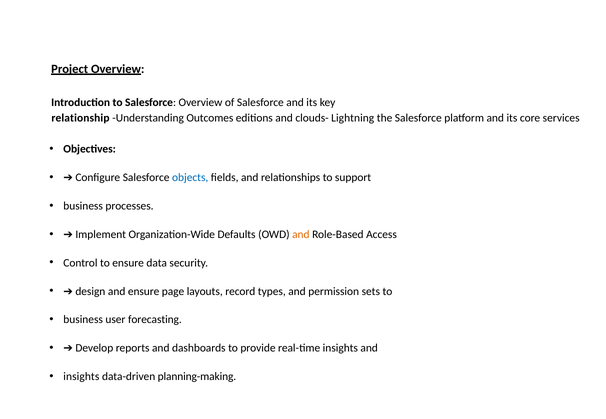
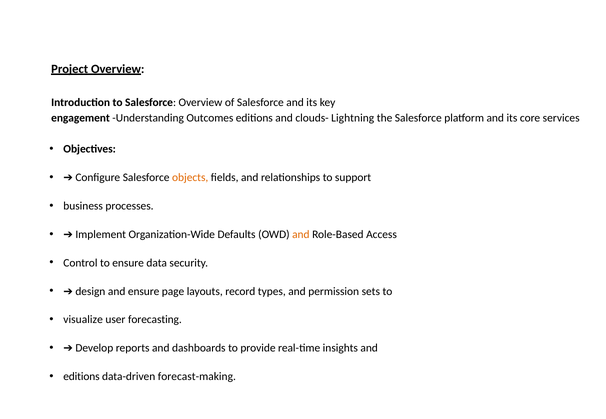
relationship: relationship -> engagement (81, 118)
objects colour: blue -> orange (190, 178)
business: business -> visualize (83, 320)
insights: insights -> editions (81, 377)
planning-making: planning-making -> forecast-making (197, 377)
